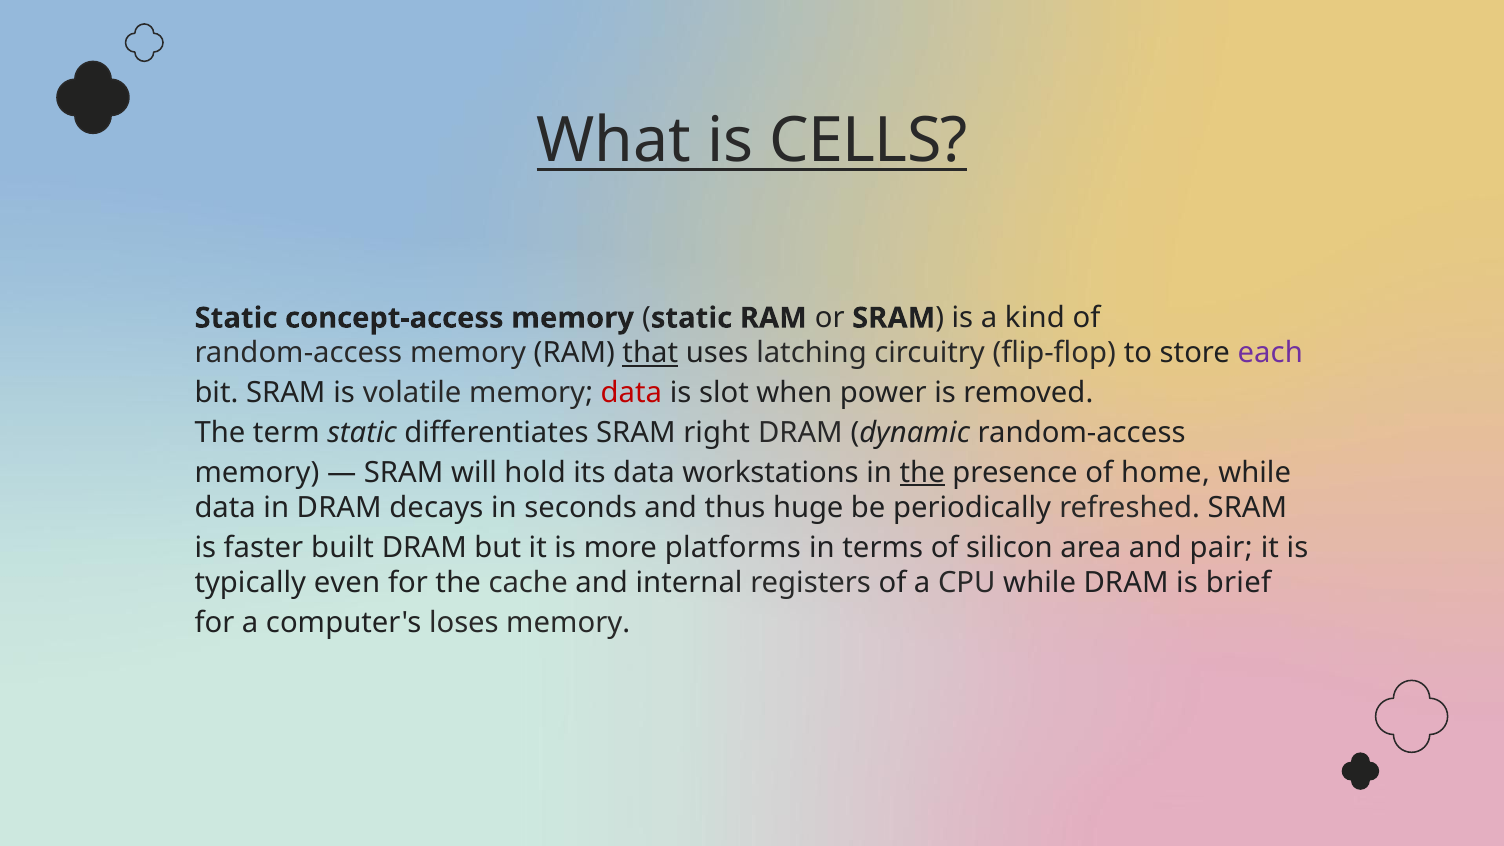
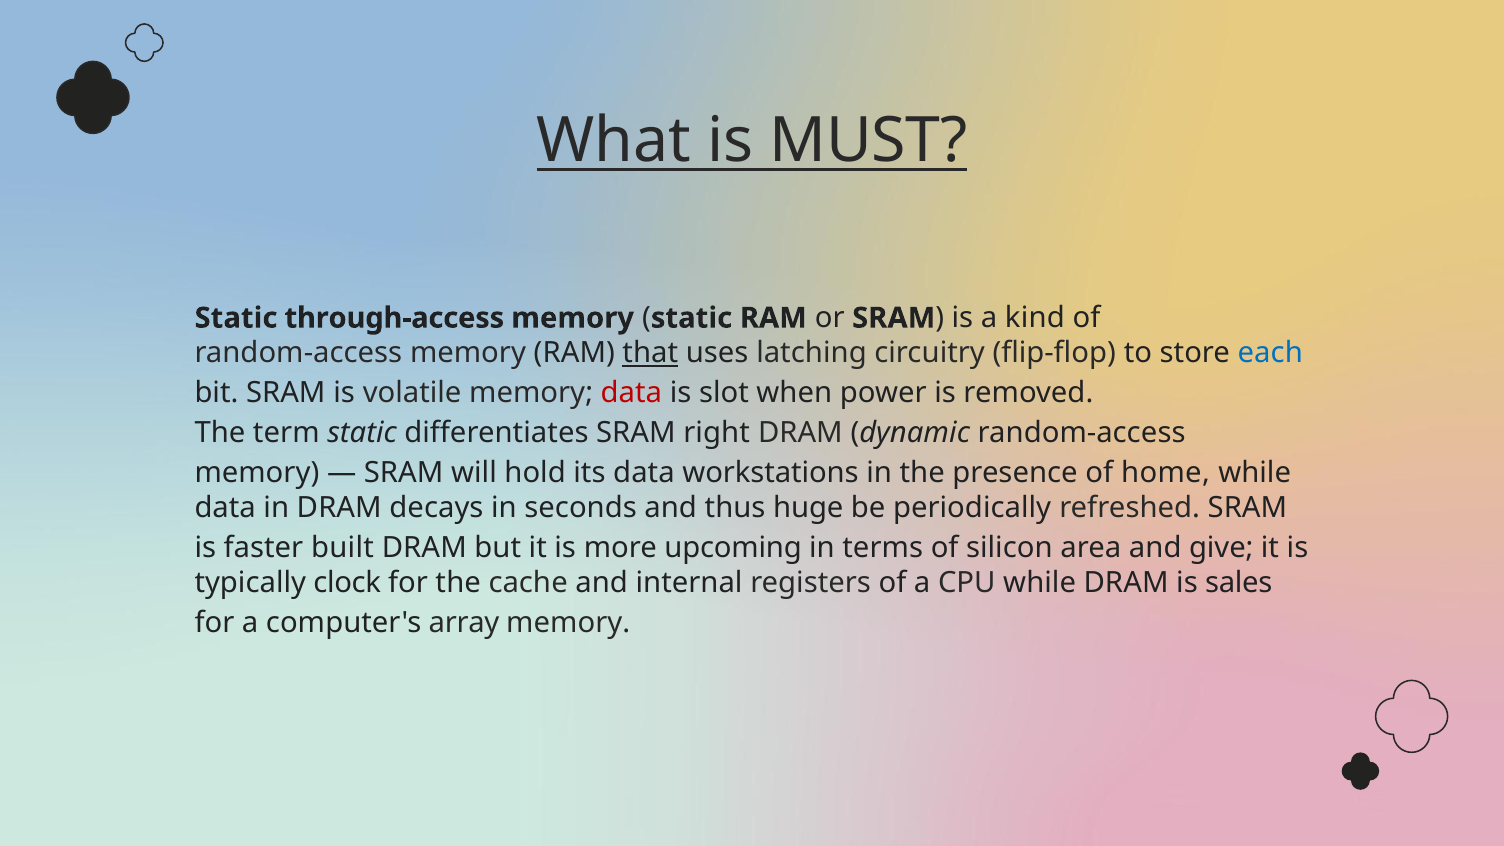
CELLS: CELLS -> MUST (869, 141)
concept-access: concept-access -> through-access (394, 318)
each colour: purple -> blue (1270, 353)
the underline: present -> none (922, 473)
platforms: platforms -> upcoming (733, 548)
pair: pair -> give (1221, 548)
even: even -> clock (347, 583)
brief: brief -> sales (1239, 583)
loses: loses -> array (464, 623)
